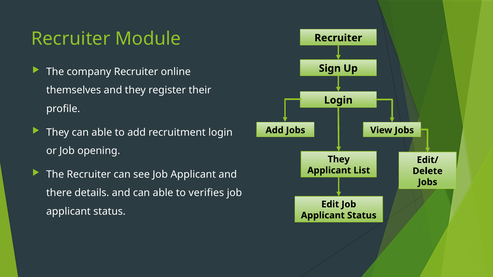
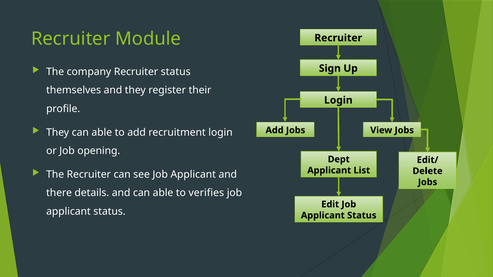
Recruiter online: online -> status (176, 72)
They: They -> Dept (339, 159)
